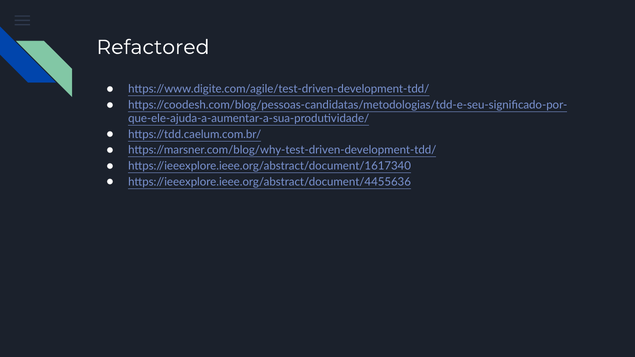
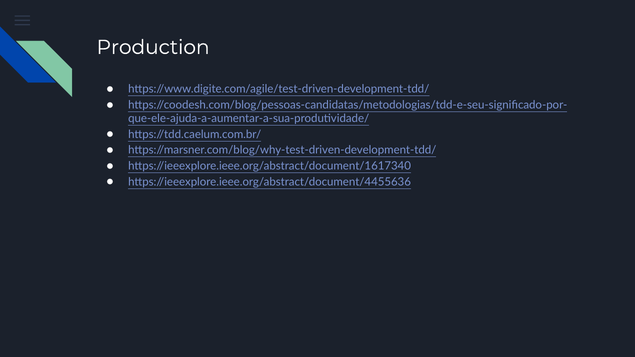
Refactored: Refactored -> Production (153, 47)
